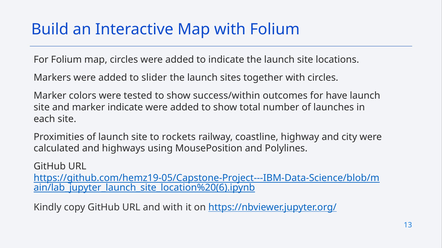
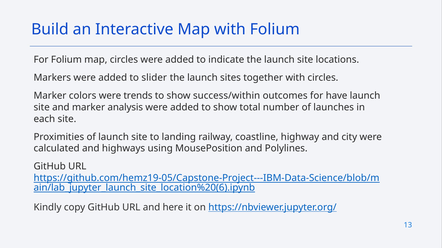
tested: tested -> trends (138, 96)
marker indicate: indicate -> analysis (125, 108)
rockets: rockets -> landing (179, 137)
and with: with -> here (173, 208)
